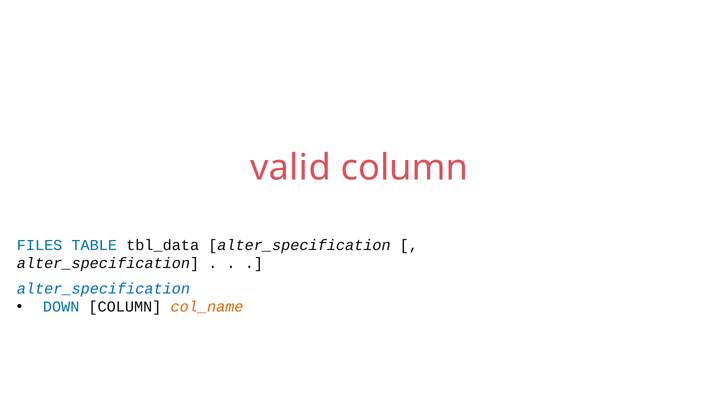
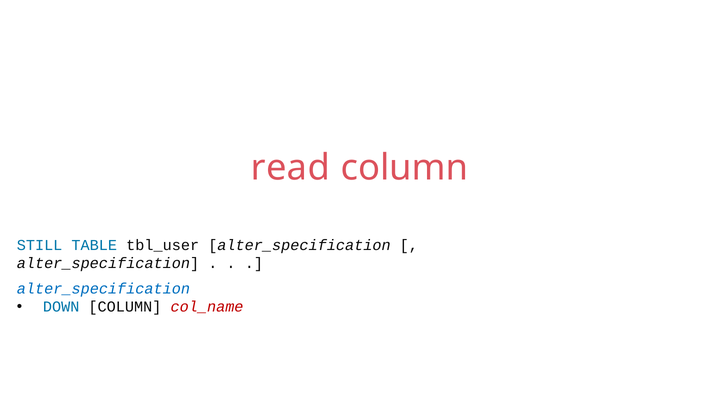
valid: valid -> read (290, 168)
FILES: FILES -> STILL (40, 245)
tbl_data: tbl_data -> tbl_user (163, 245)
col_name colour: orange -> red (207, 307)
